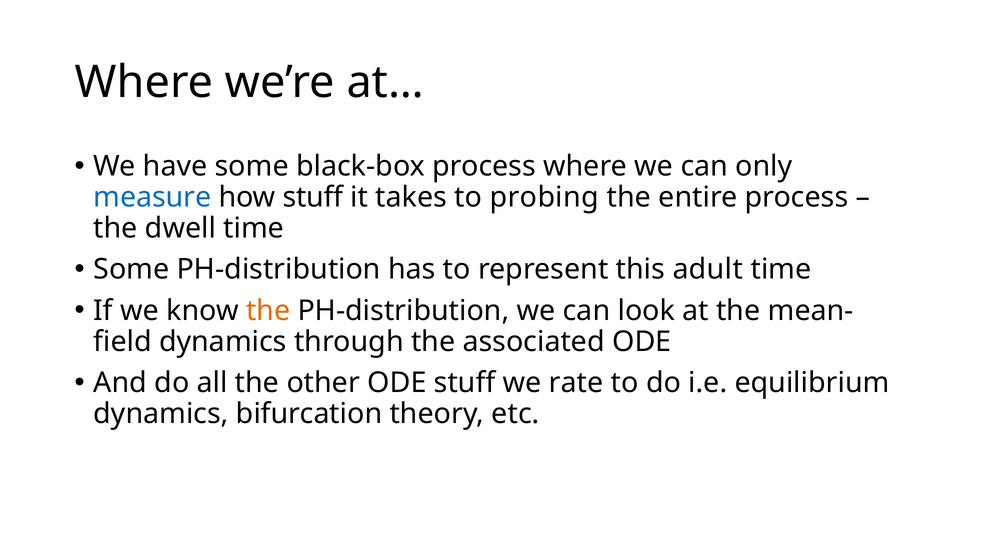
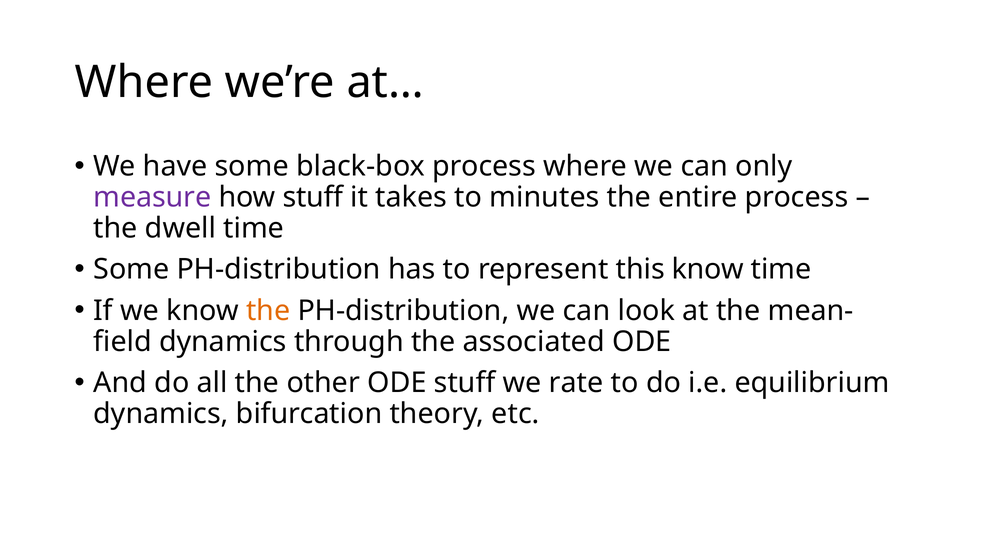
measure colour: blue -> purple (152, 197)
probing: probing -> minutes (544, 197)
this adult: adult -> know (708, 269)
